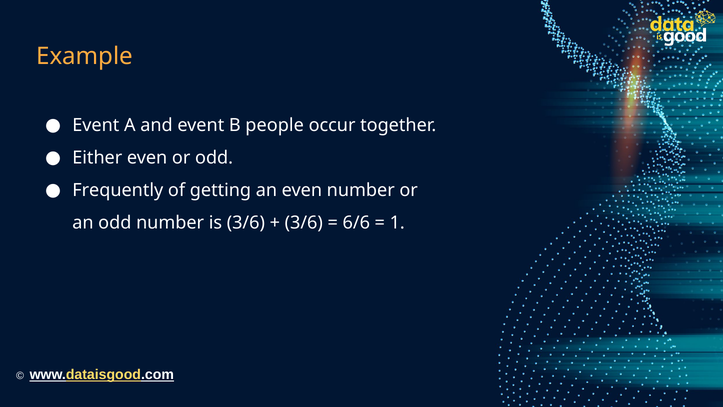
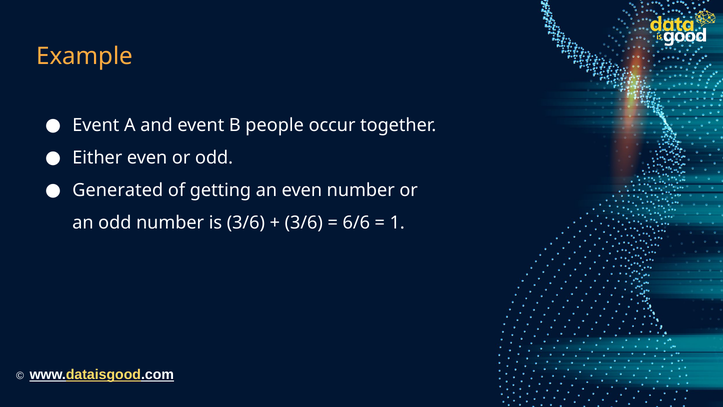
Frequently: Frequently -> Generated (118, 190)
